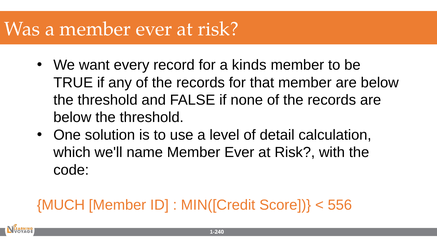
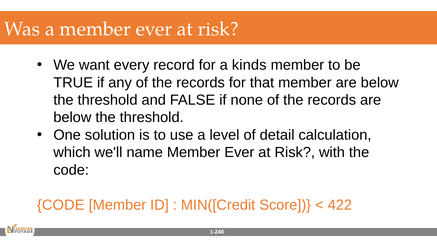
MUCH: MUCH -> CODE (61, 205)
556: 556 -> 422 (340, 205)
